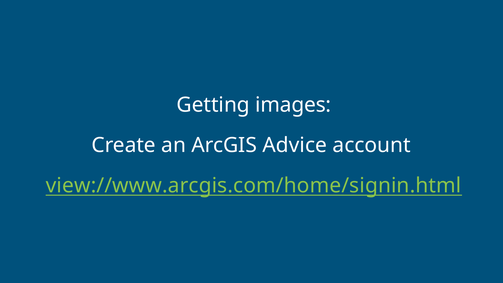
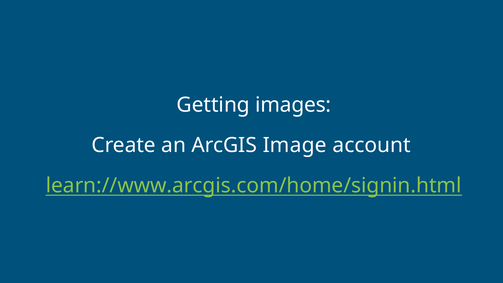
Advice: Advice -> Image (295, 145)
view://www.arcgis.com/home/signin.html: view://www.arcgis.com/home/signin.html -> learn://www.arcgis.com/home/signin.html (254, 186)
